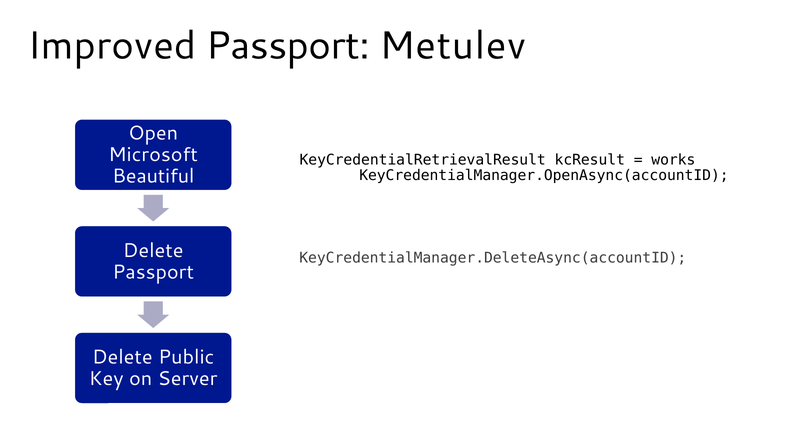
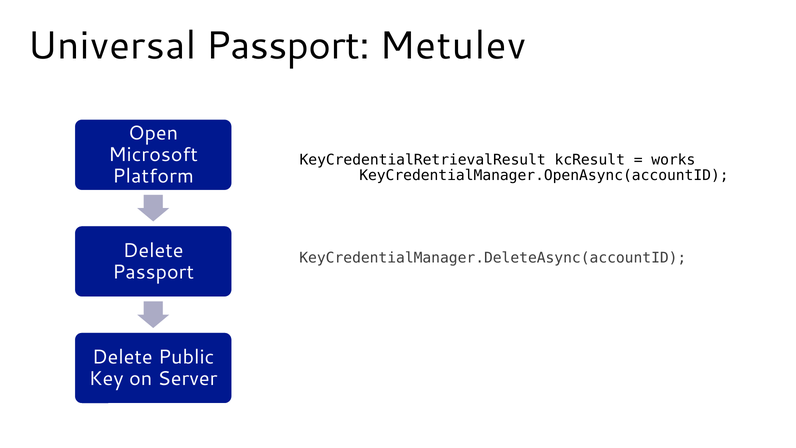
Improved: Improved -> Universal (112, 46)
Beautiful: Beautiful -> Platform (153, 176)
